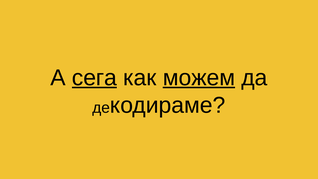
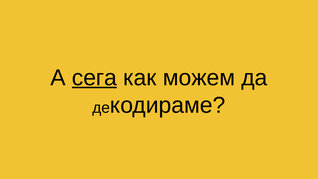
можем underline: present -> none (199, 78)
